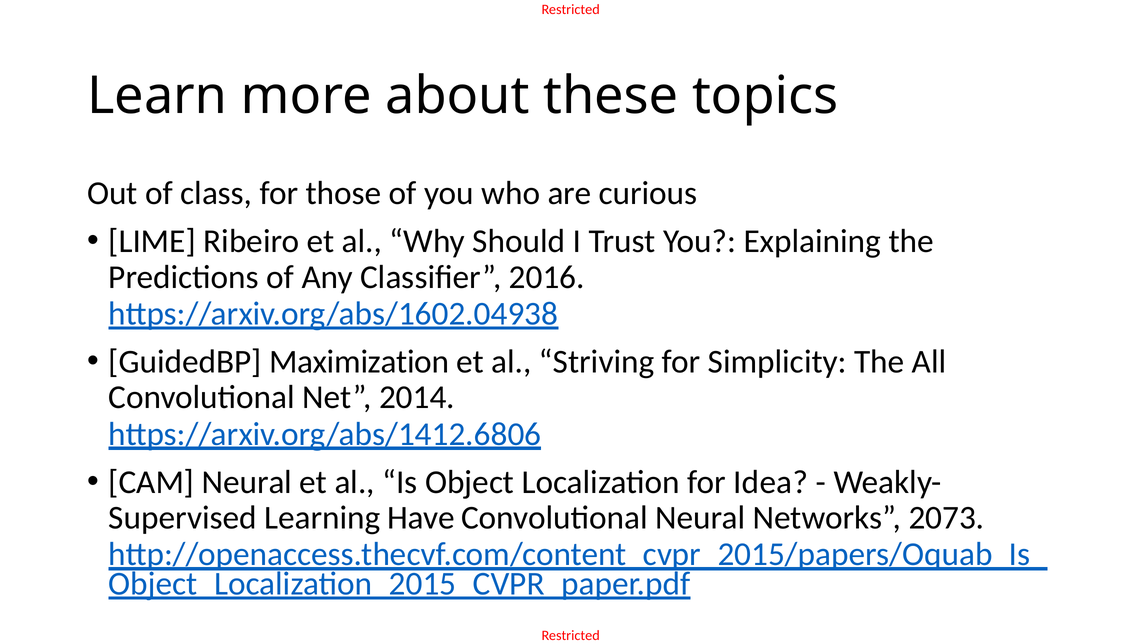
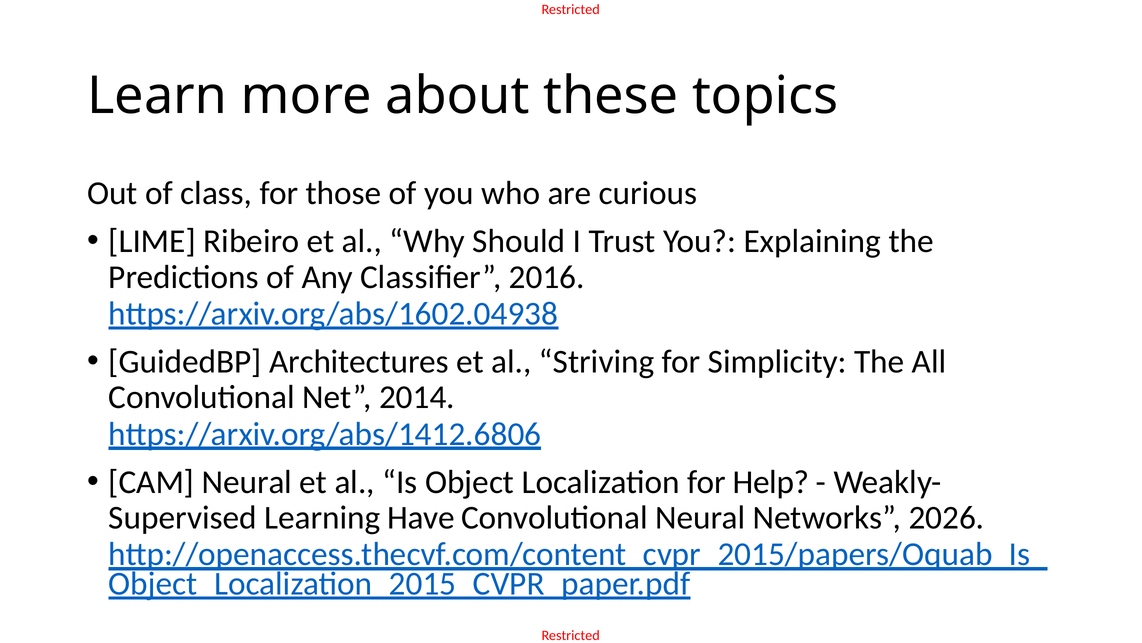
Maximization: Maximization -> Architectures (359, 361)
Idea: Idea -> Help (771, 482)
2073: 2073 -> 2026 (946, 517)
